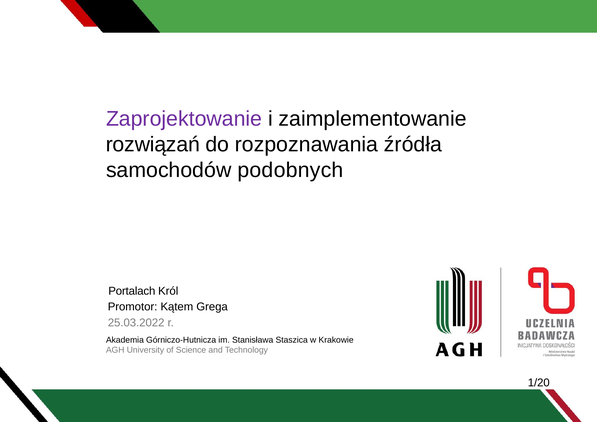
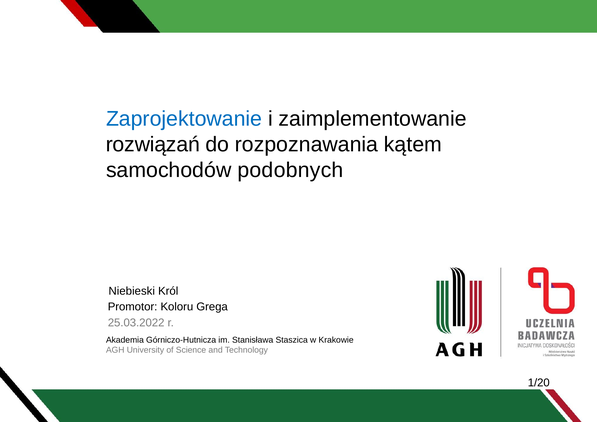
Zaprojektowanie colour: purple -> blue (184, 119)
źródła: źródła -> kątem (413, 145)
Portalach: Portalach -> Niebieski (132, 291)
Kątem: Kątem -> Koloru (177, 307)
